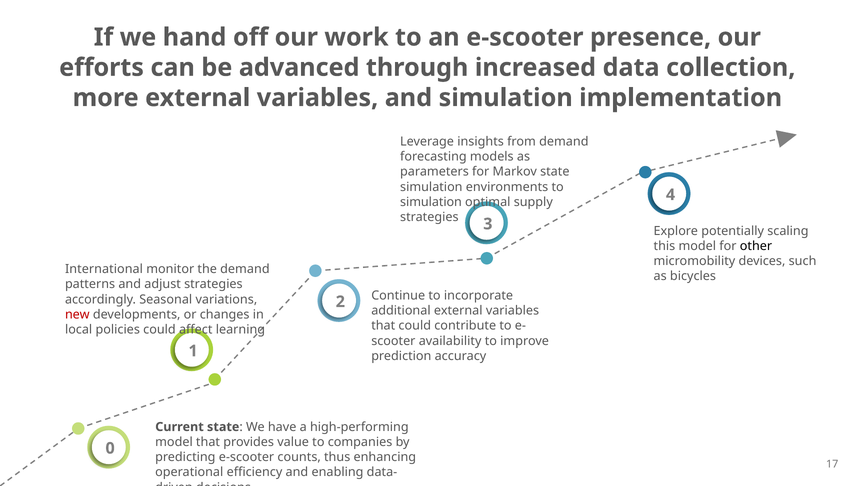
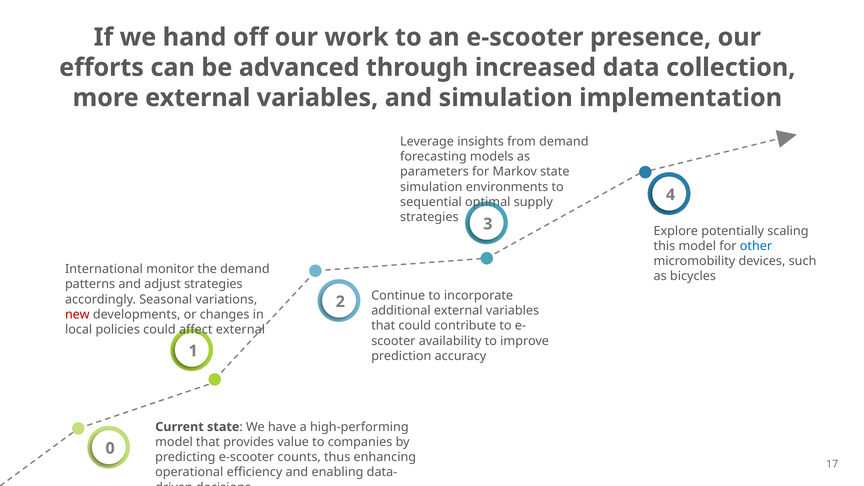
simulation: simulation -> sequential (431, 202)
other colour: black -> blue (756, 246)
affect learning: learning -> external (240, 330)
